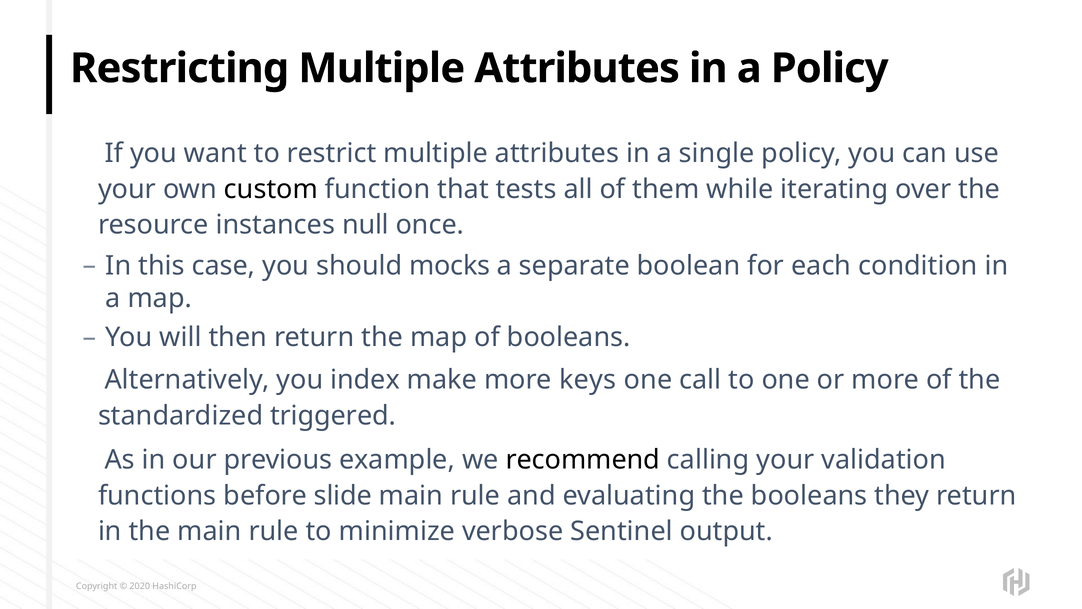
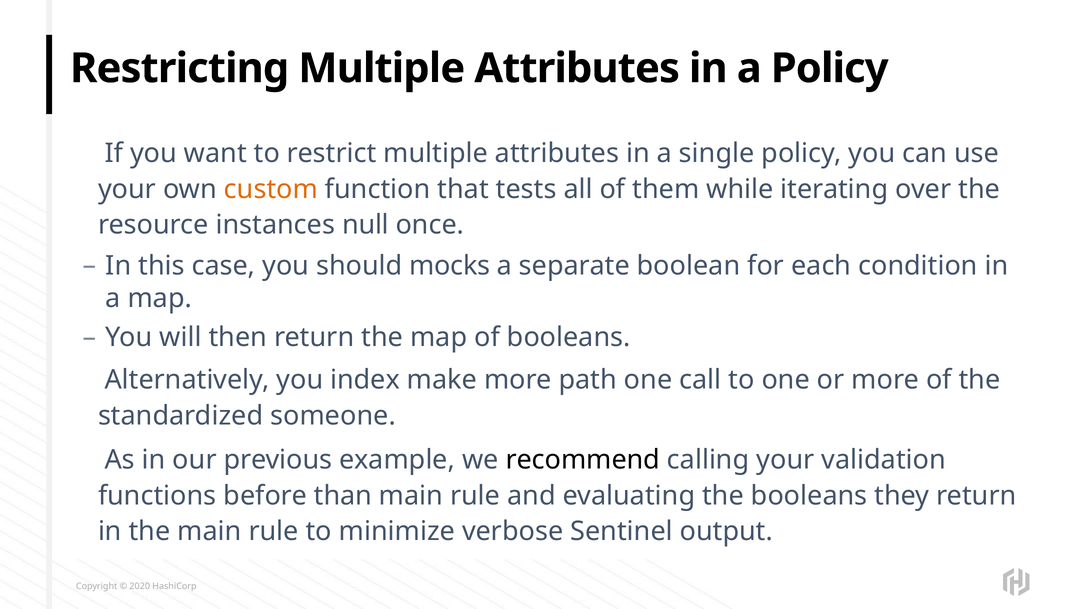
custom colour: black -> orange (271, 189)
keys: keys -> path (588, 380)
triggered: triggered -> someone (333, 415)
slide: slide -> than (343, 495)
